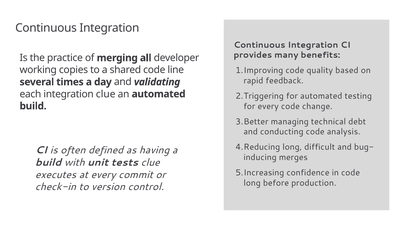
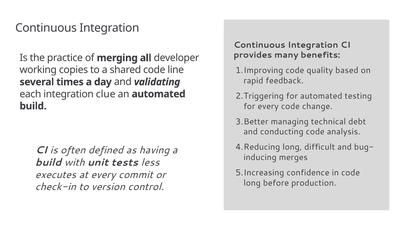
tests clue: clue -> less (150, 162)
